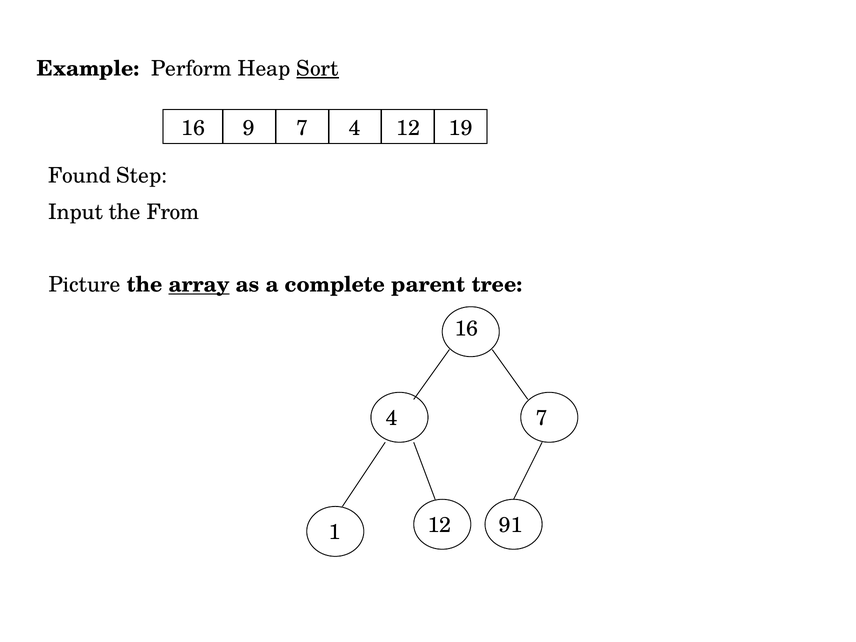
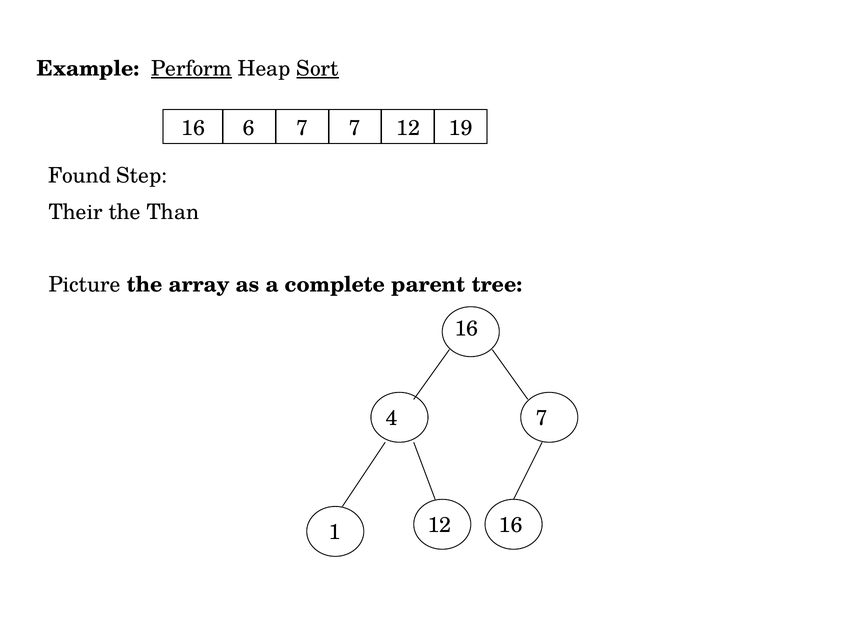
Perform underline: none -> present (192, 68)
9: 9 -> 6 (249, 128)
7 4: 4 -> 7 (355, 128)
Input: Input -> Their (76, 212)
From: From -> Than (173, 212)
array underline: present -> none (199, 285)
1 91: 91 -> 16 (511, 525)
